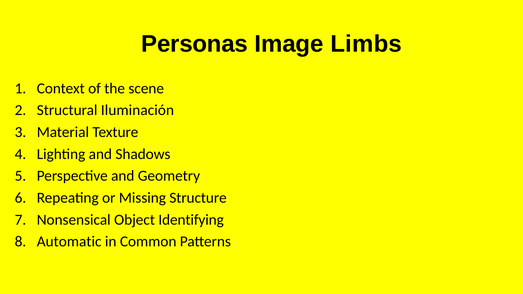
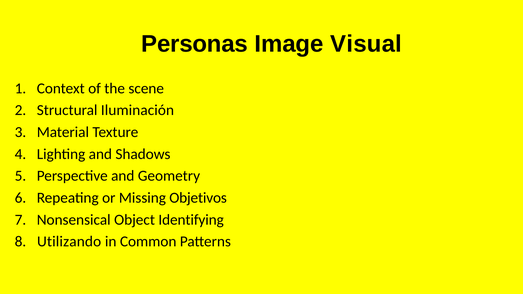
Limbs: Limbs -> Visual (366, 44)
Structure: Structure -> Objetivos (198, 198)
Automatic: Automatic -> Utilizando (69, 242)
